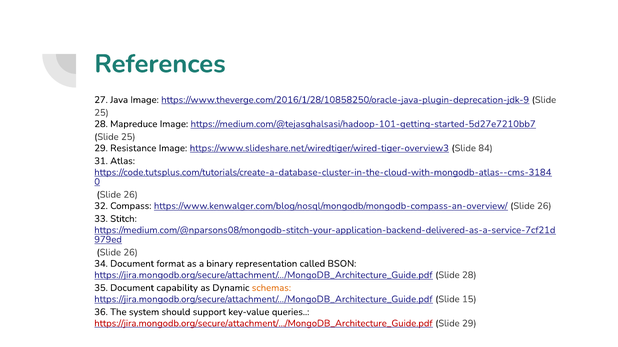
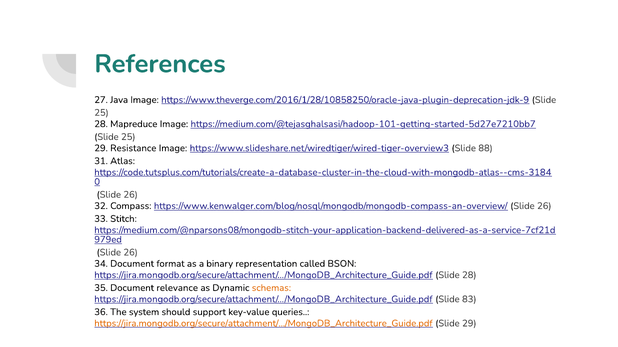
84: 84 -> 88 (486, 148)
capability: capability -> relevance (177, 288)
15: 15 -> 83 (469, 300)
https://jira.mongodb.org/secure/attachment/.../MongoDB_Architecture_Guide.pdf colour: red -> orange (263, 324)
